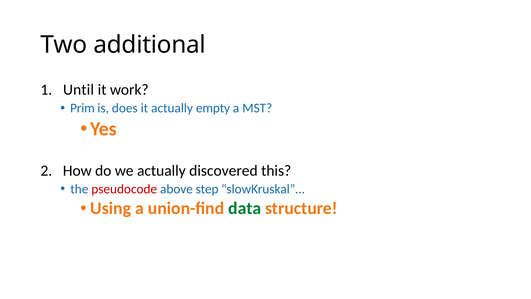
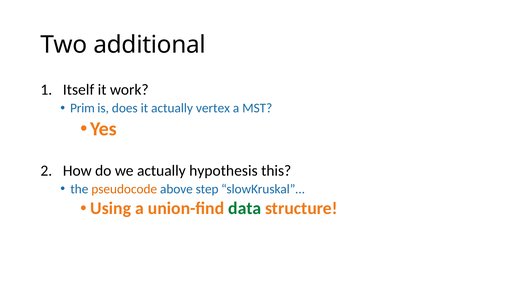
Until: Until -> Itself (79, 90)
empty: empty -> vertex (213, 108)
discovered: discovered -> hypothesis (223, 170)
pseudocode colour: red -> orange (124, 189)
